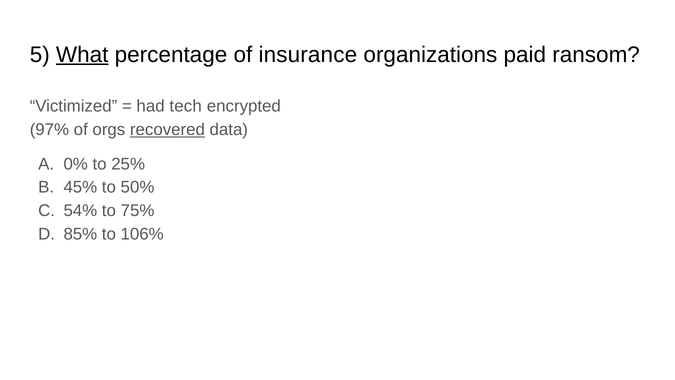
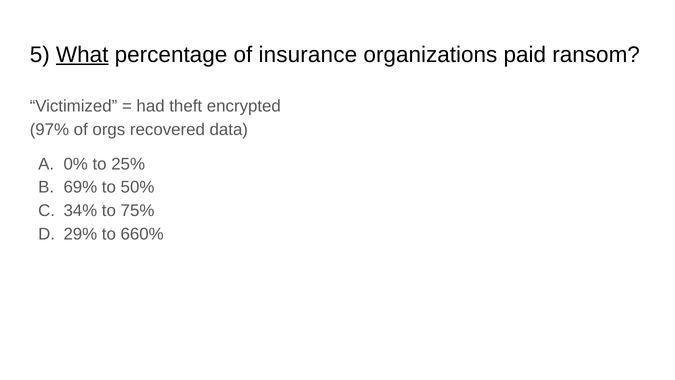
tech: tech -> theft (186, 106)
recovered underline: present -> none (167, 129)
45%: 45% -> 69% (80, 187)
54%: 54% -> 34% (80, 211)
85%: 85% -> 29% (80, 234)
106%: 106% -> 660% (142, 234)
